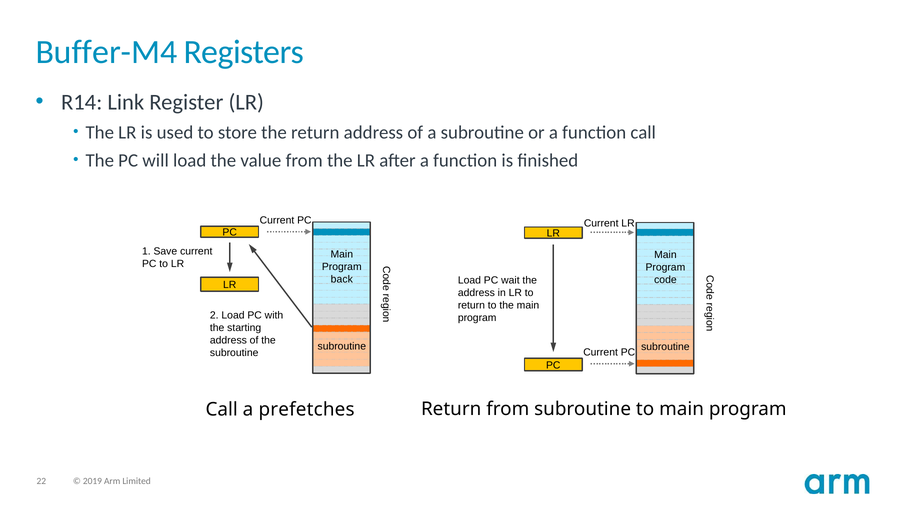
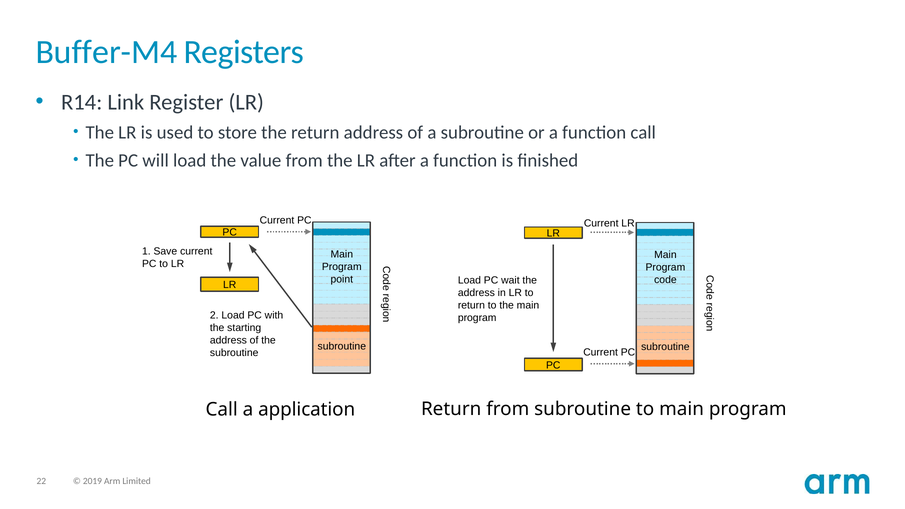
back: back -> point (342, 279)
prefetches: prefetches -> application (307, 410)
